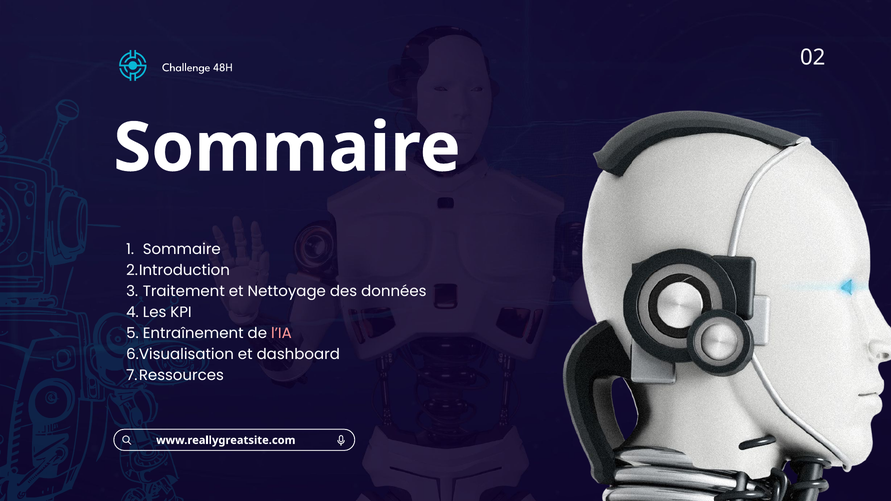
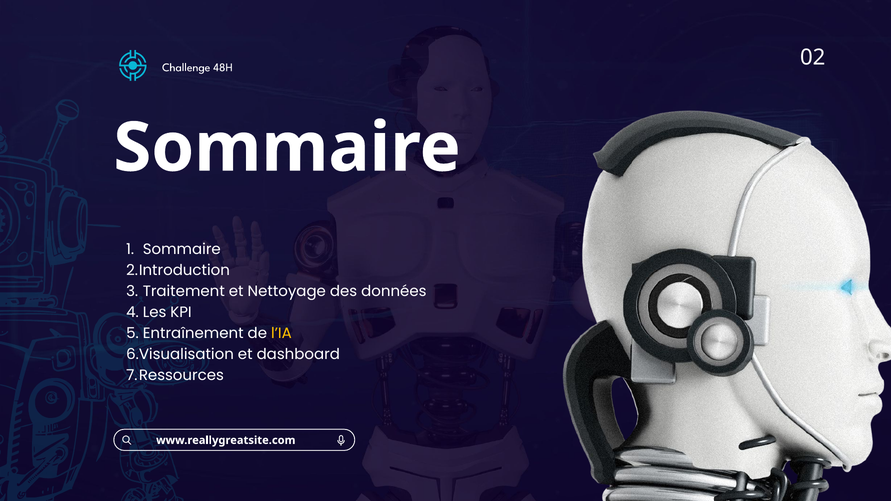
l’IA colour: pink -> yellow (281, 333)
